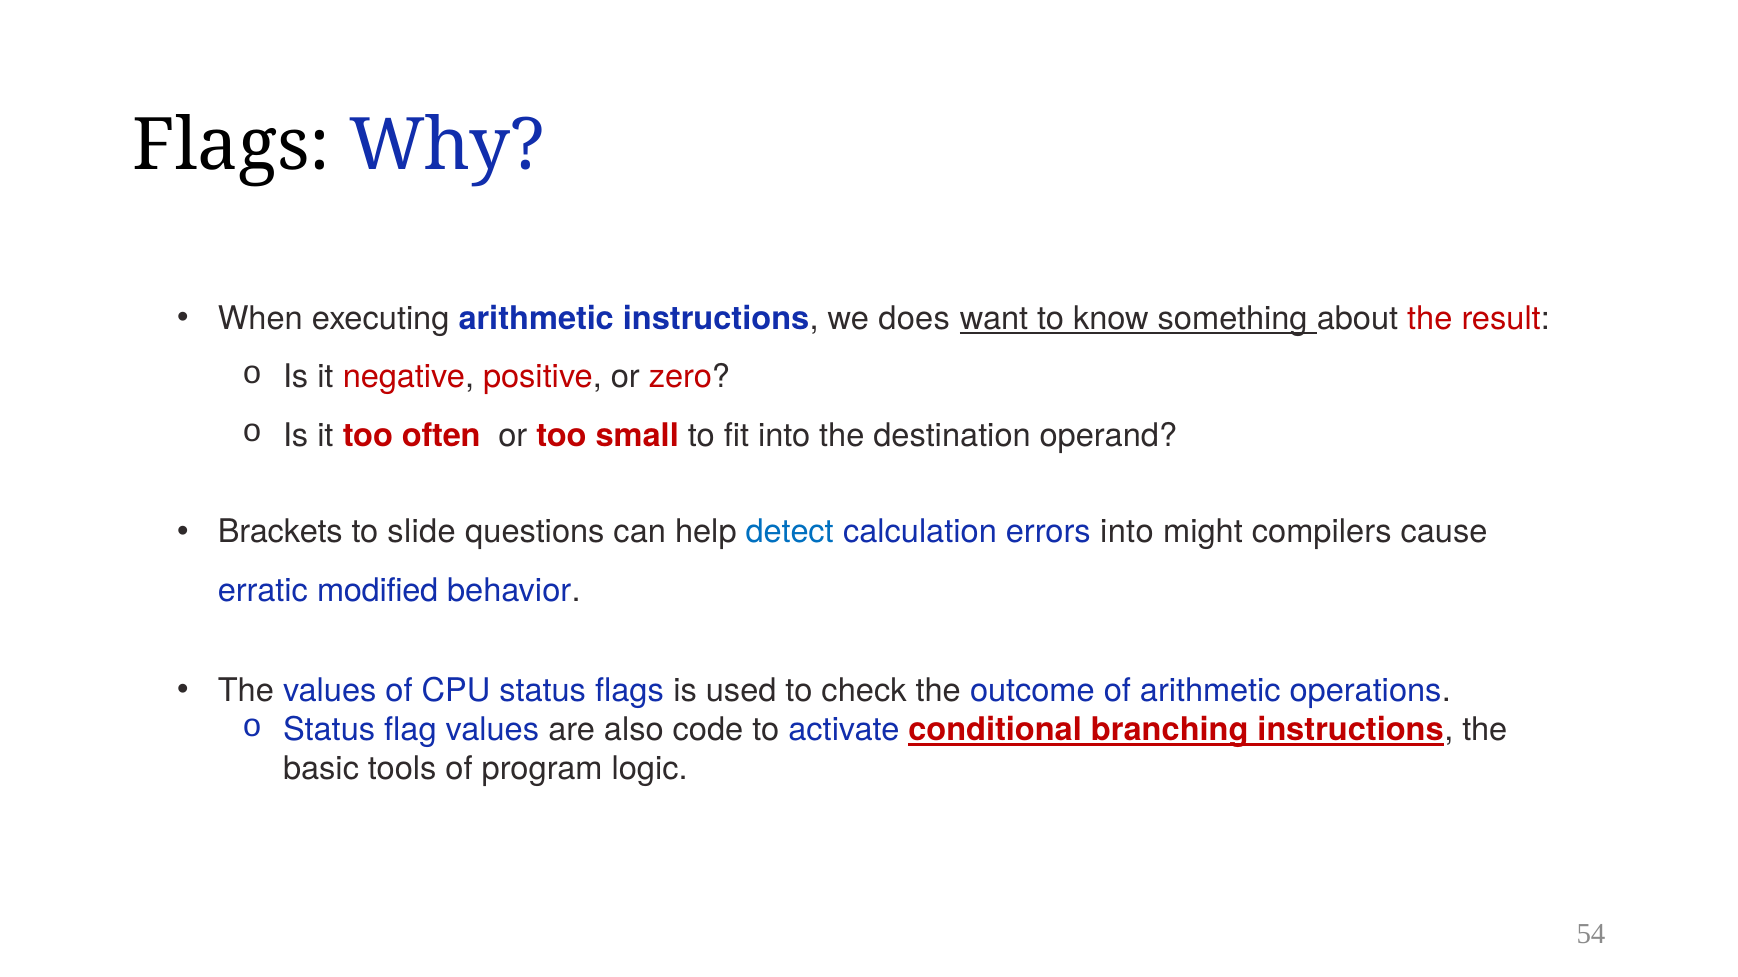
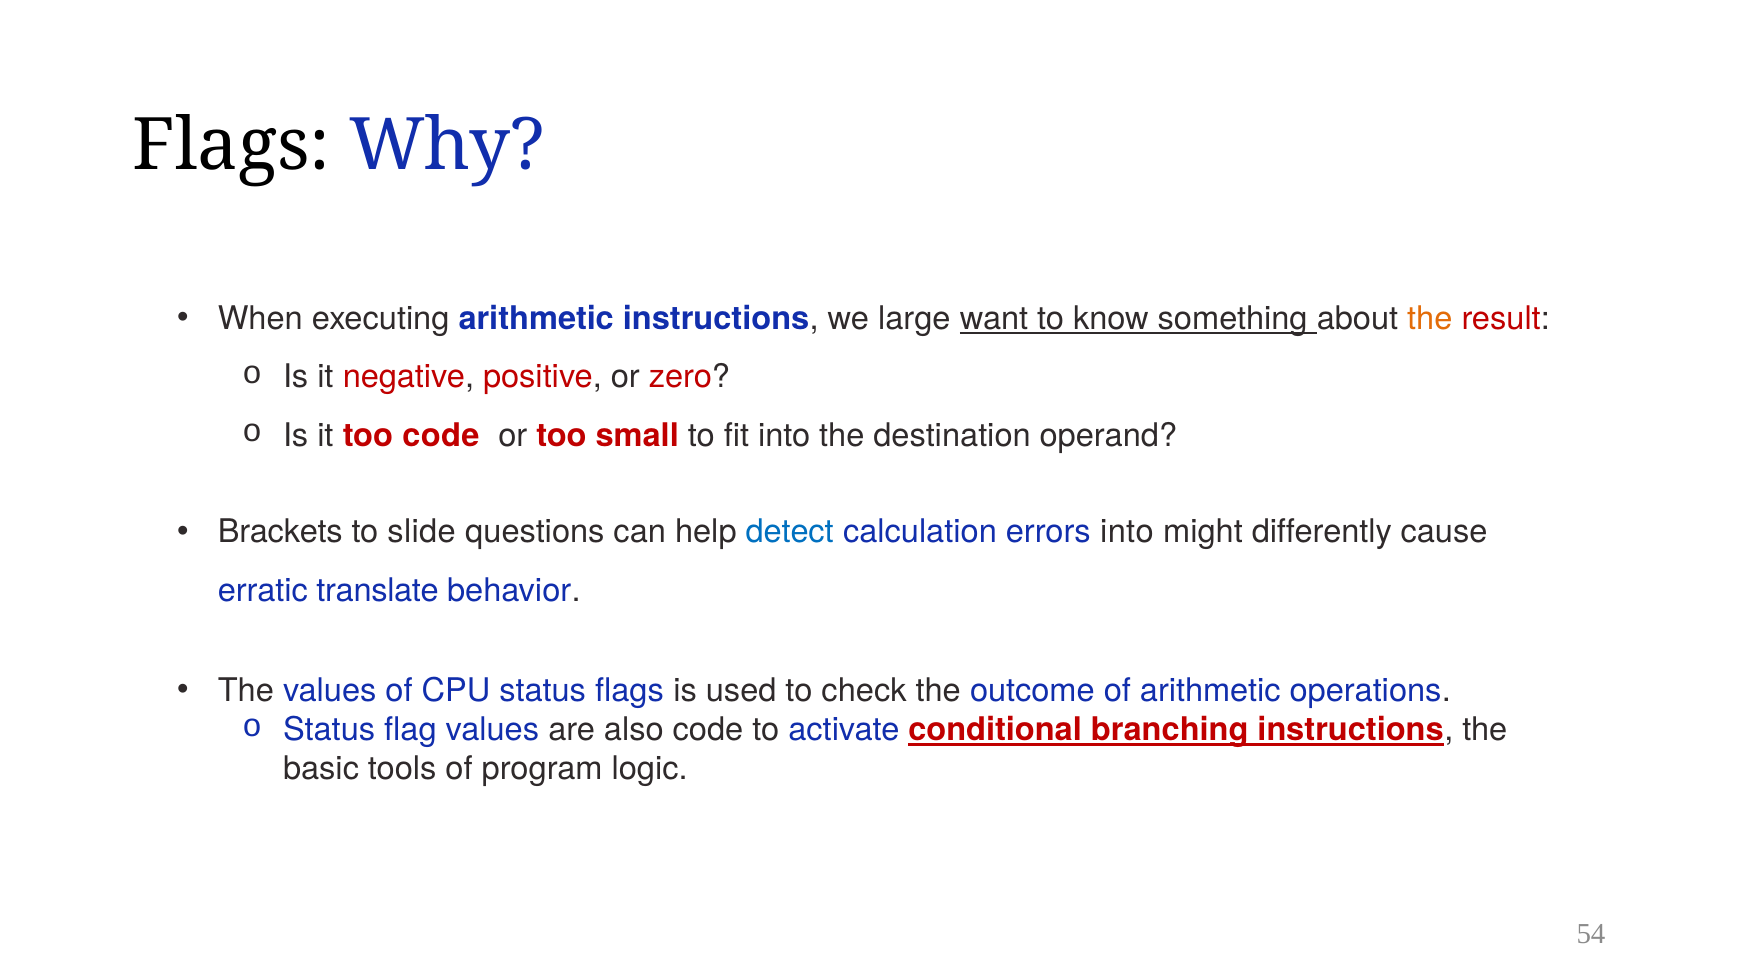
does: does -> large (914, 319)
the colour: red -> orange (1430, 319)
too often: often -> code (441, 436)
compilers: compilers -> differently (1322, 532)
modified: modified -> translate (378, 591)
